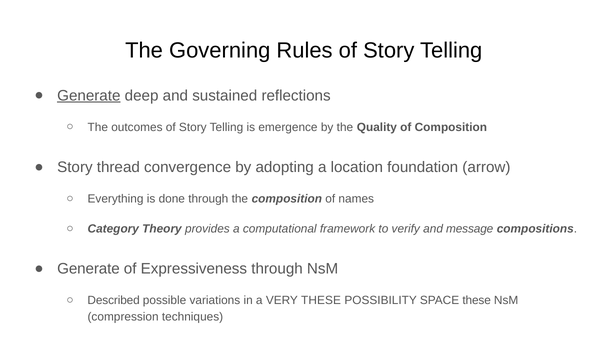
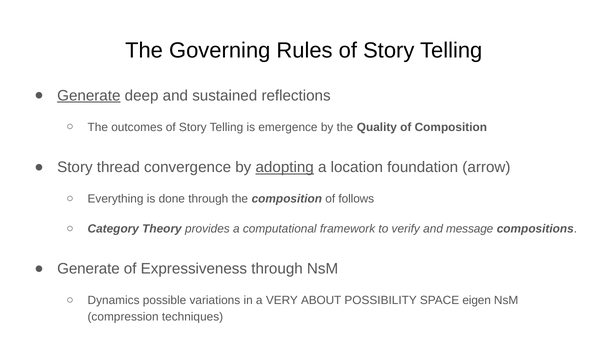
adopting underline: none -> present (285, 167)
names: names -> follows (356, 199)
Described: Described -> Dynamics (114, 300)
VERY THESE: THESE -> ABOUT (321, 300)
SPACE these: these -> eigen (477, 300)
